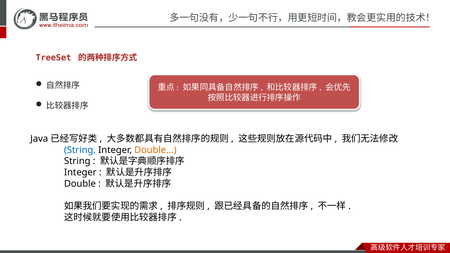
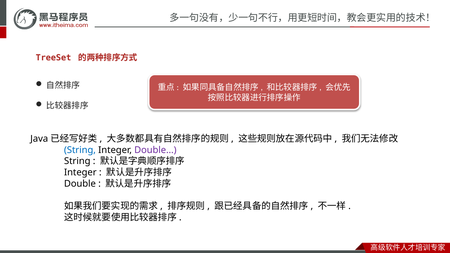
Double colour: orange -> purple (155, 150)
